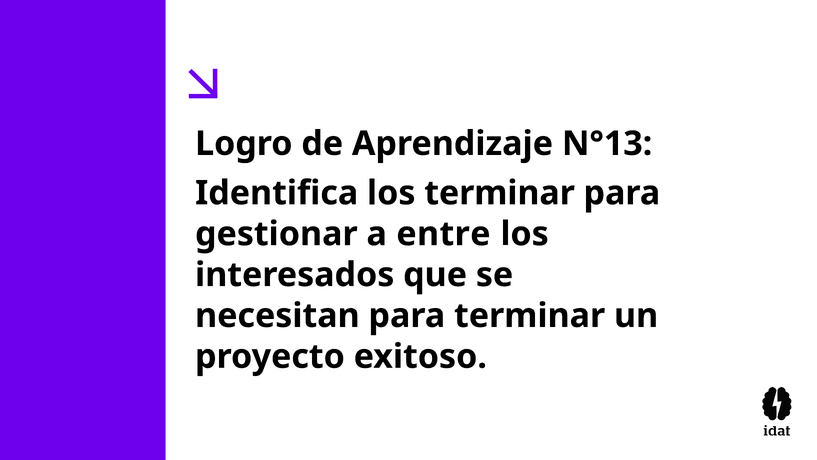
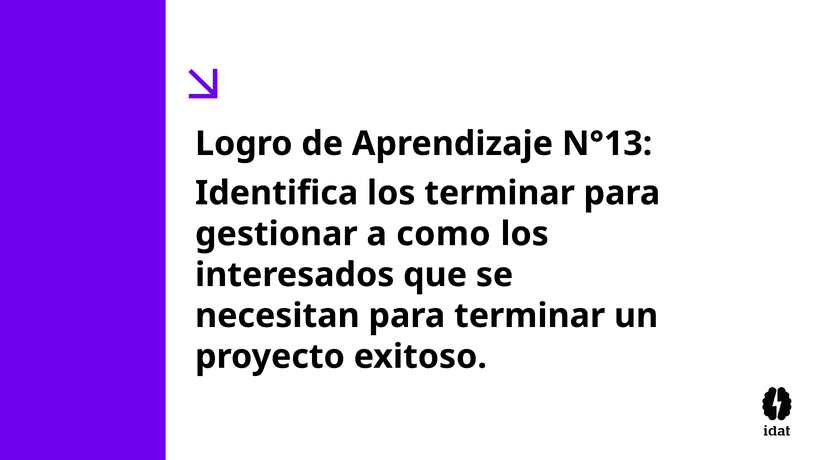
entre: entre -> como (443, 234)
